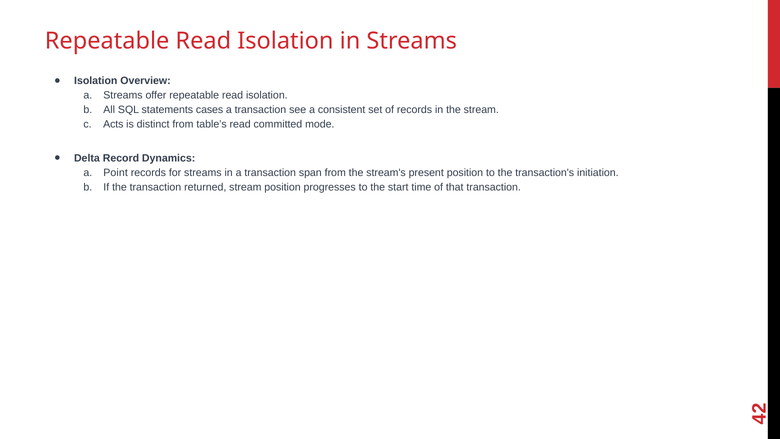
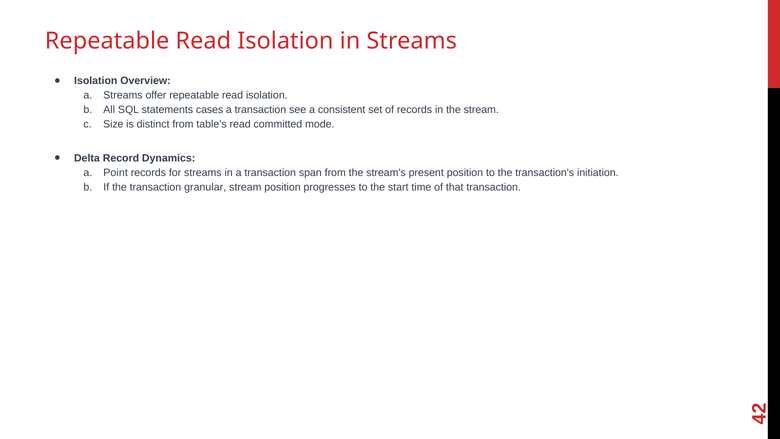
Acts: Acts -> Size (113, 124)
returned: returned -> granular (205, 187)
